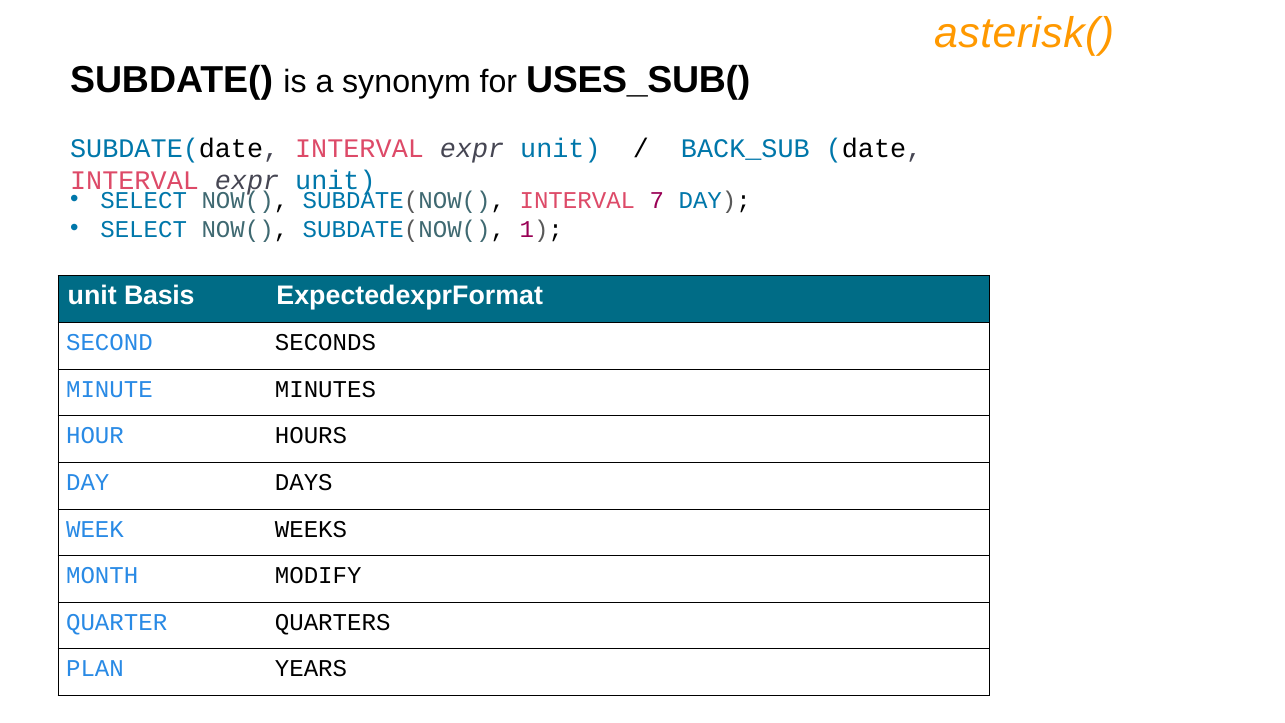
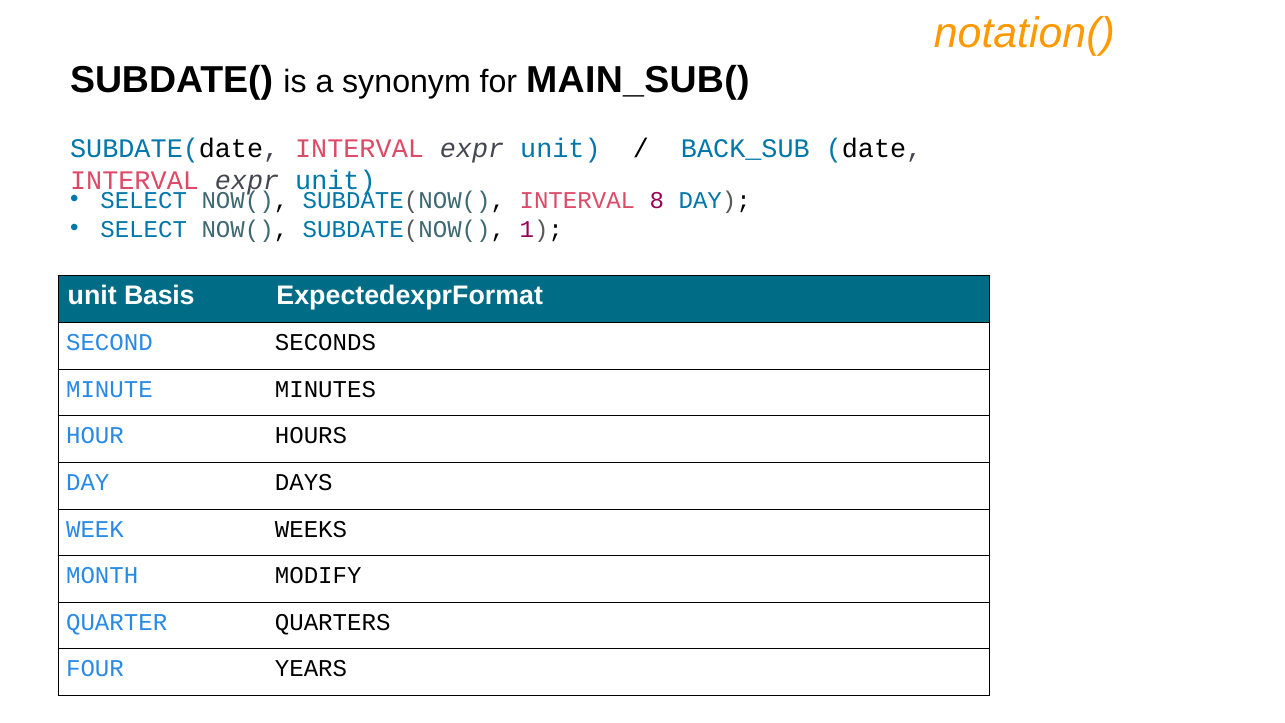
asterisk(: asterisk( -> notation( (1024, 33)
USES_SUB(: USES_SUB( -> MAIN_SUB( (638, 80)
7: 7 -> 8 (657, 200)
PLAN: PLAN -> FOUR (95, 669)
